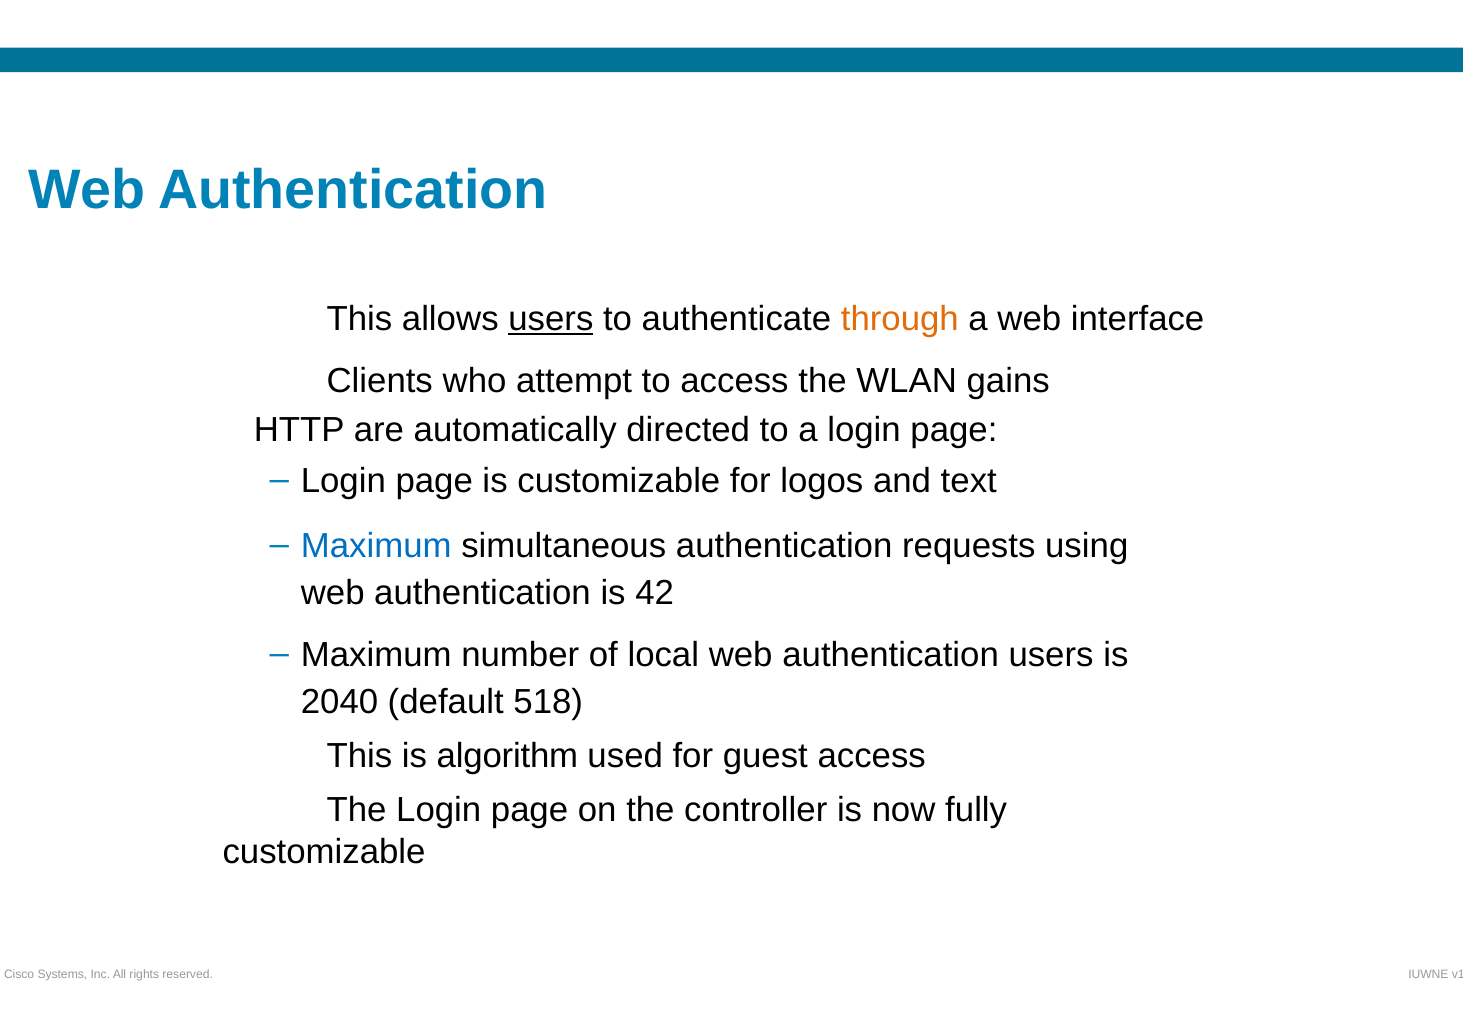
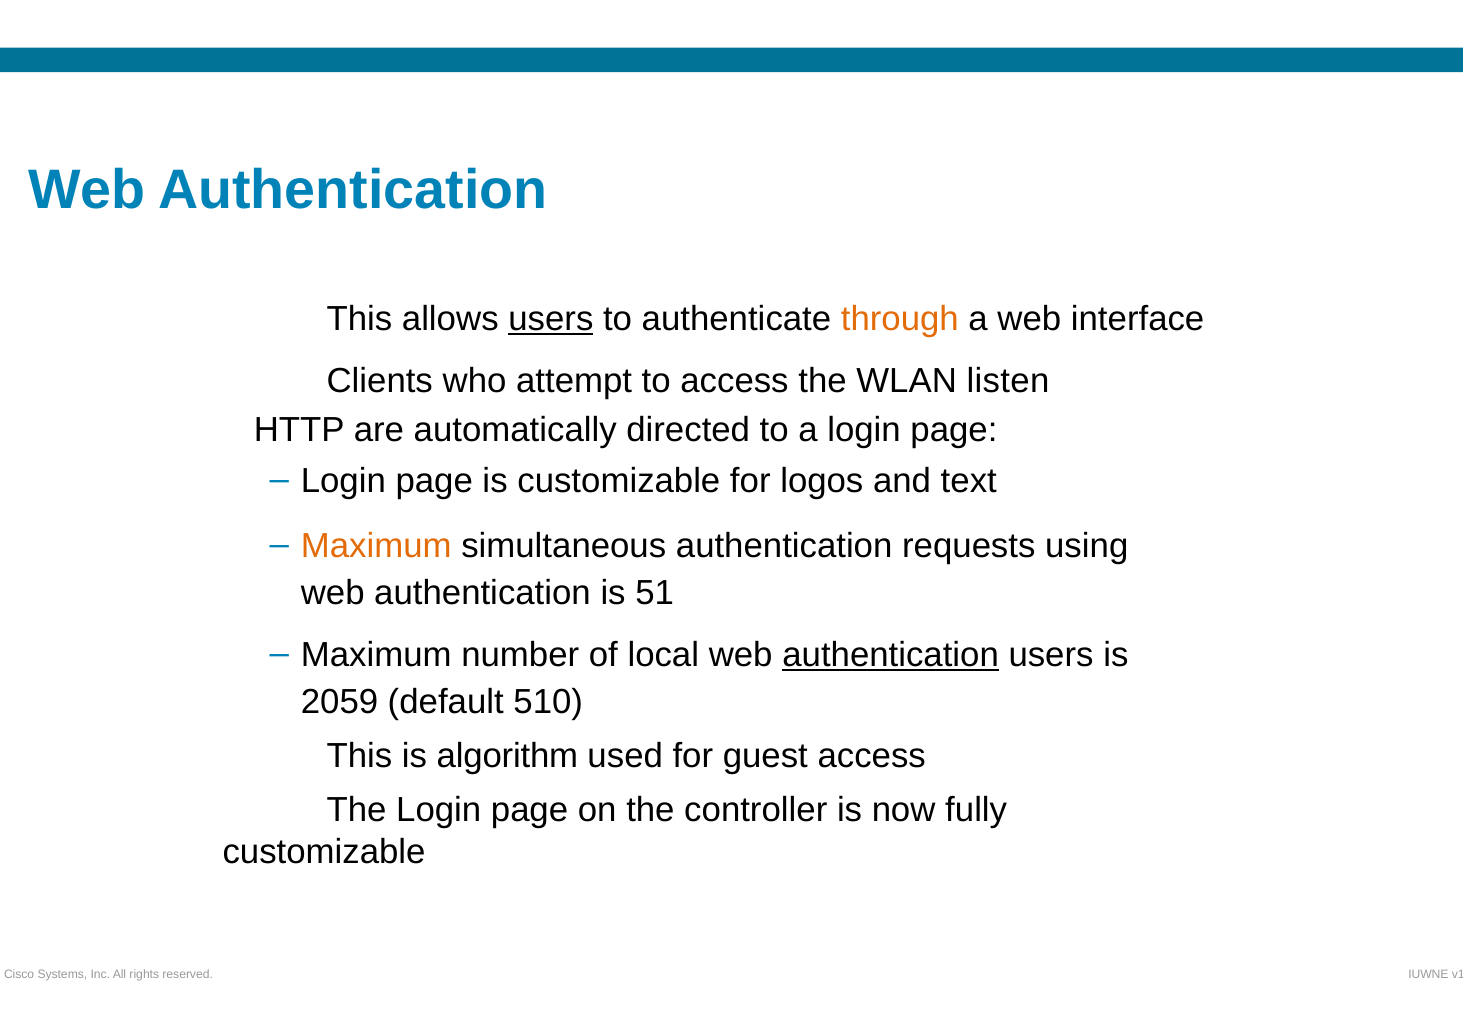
gains: gains -> listen (1008, 381)
Maximum colour: blue -> orange (376, 546)
42: 42 -> 51 (655, 593)
authentication underline: none -> present (891, 655)
2040: 2040 -> 2059 (340, 702)
518: 518 -> 510 (548, 702)
